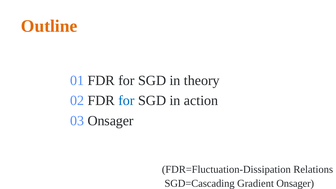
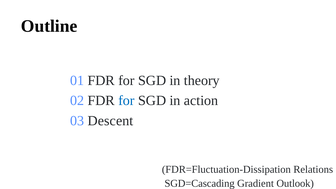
Outline colour: orange -> black (49, 26)
03 Onsager: Onsager -> Descent (110, 121)
Gradient Onsager: Onsager -> Outlook (295, 183)
